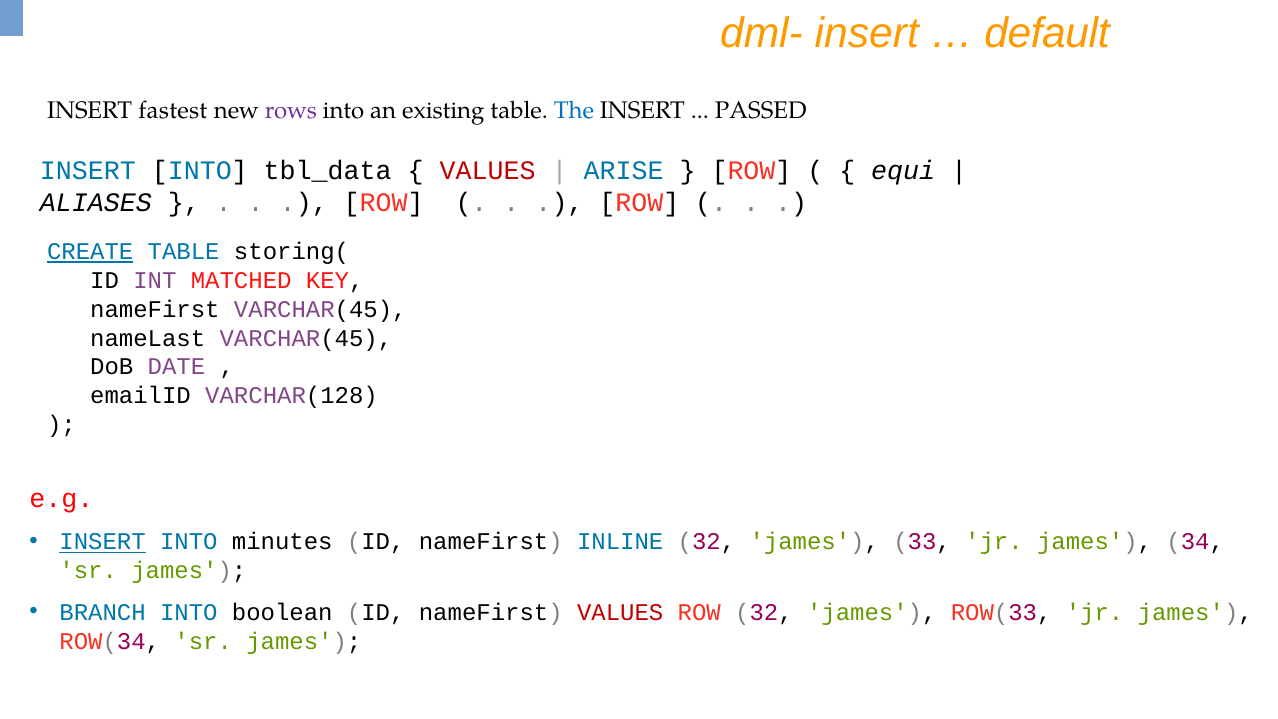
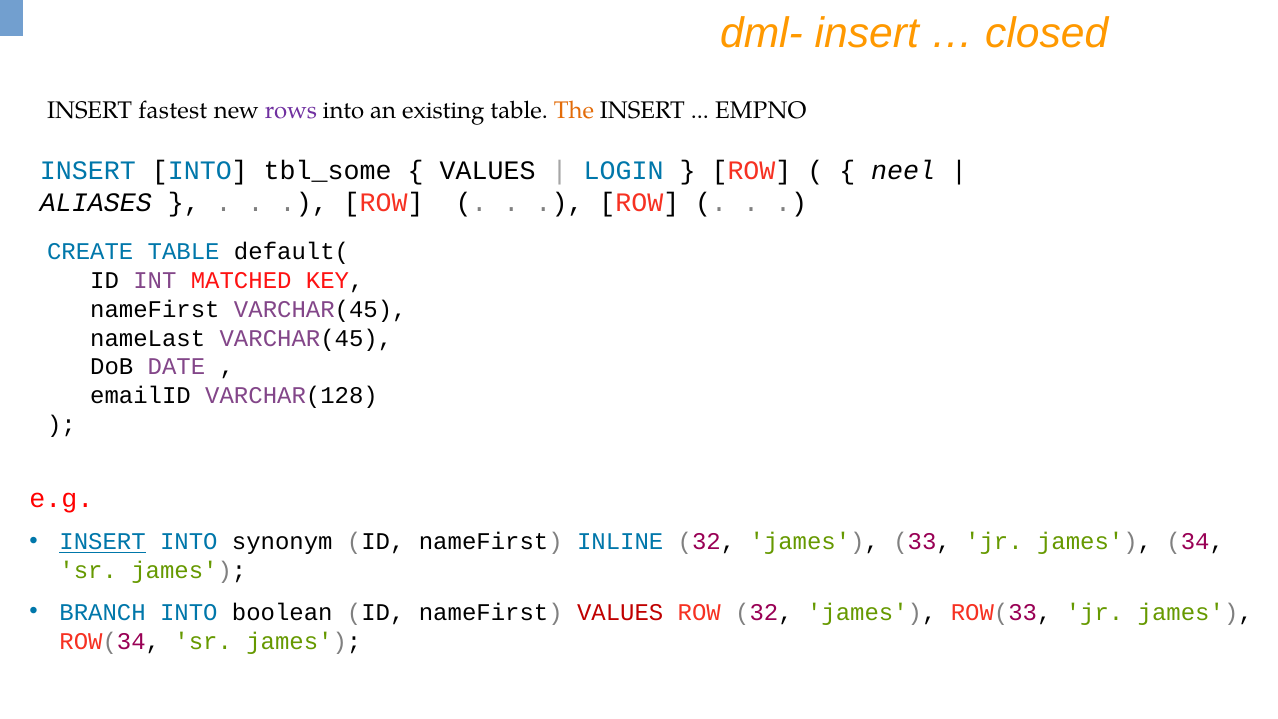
default: default -> closed (1047, 33)
The colour: blue -> orange (574, 110)
PASSED: PASSED -> EMPNO (761, 110)
tbl_data: tbl_data -> tbl_some (328, 171)
VALUES colour: red -> black (488, 171)
ARISE: ARISE -> LOGIN (624, 171)
equi: equi -> neel (903, 171)
CREATE underline: present -> none (90, 252)
storing(: storing( -> default( (292, 252)
minutes: minutes -> synonym (282, 542)
